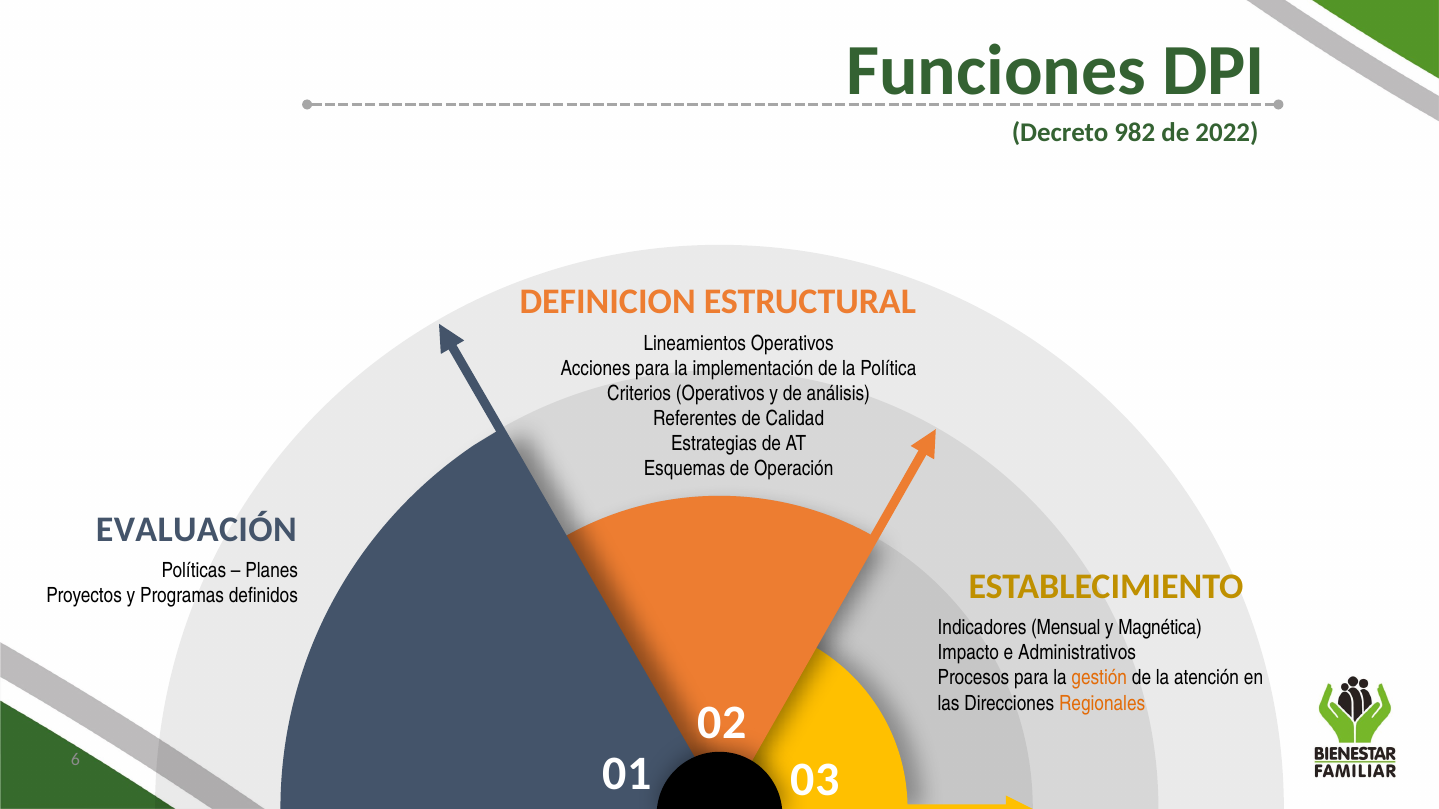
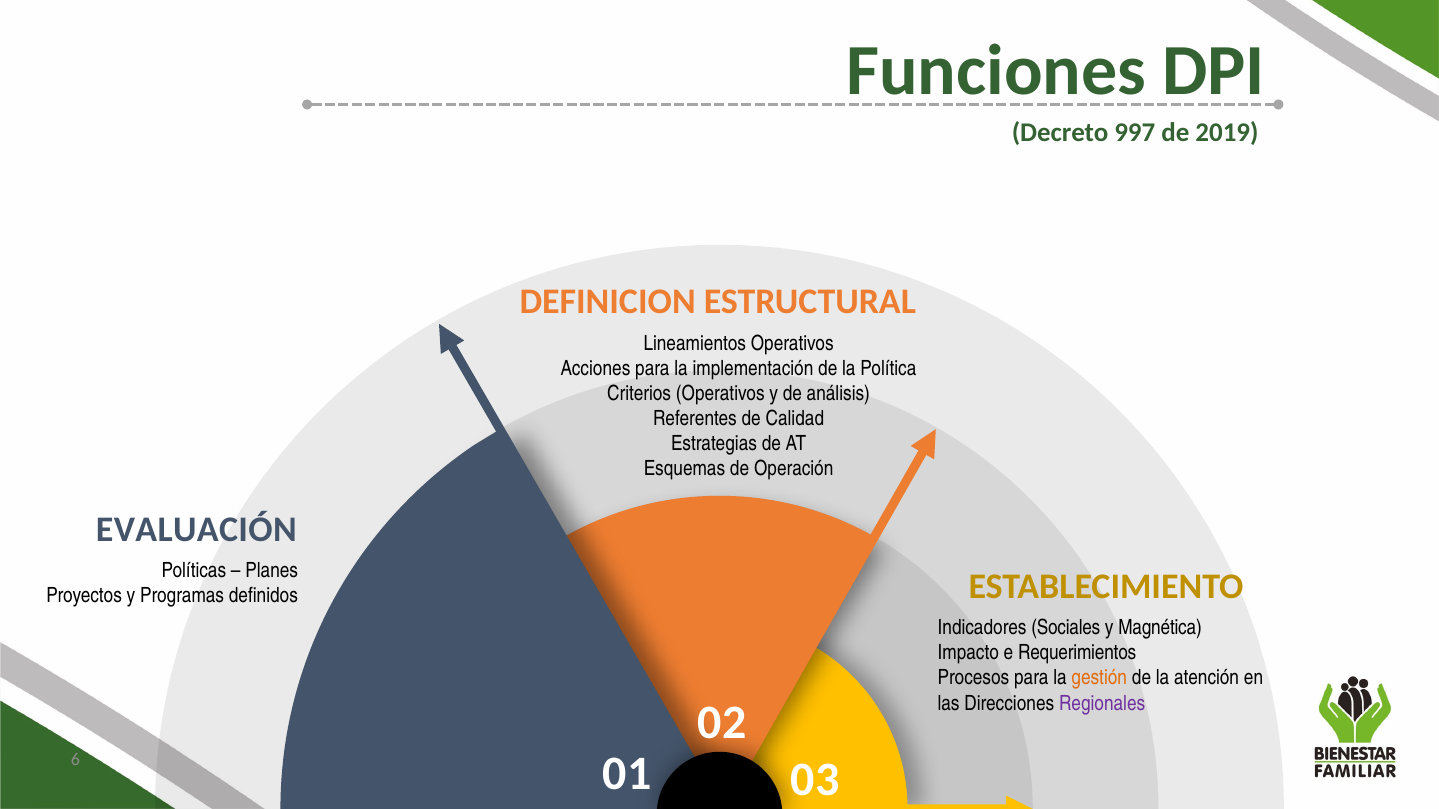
982: 982 -> 997 (1135, 133)
2022: 2022 -> 2019 (1227, 133)
Mensual: Mensual -> Sociales (1066, 628)
Administrativos: Administrativos -> Requerimientos (1077, 653)
Regionales colour: orange -> purple (1102, 703)
